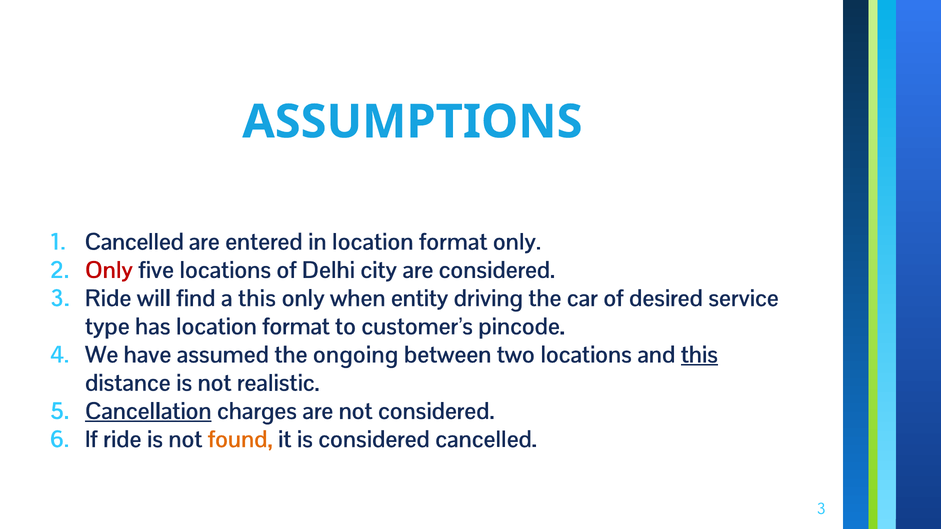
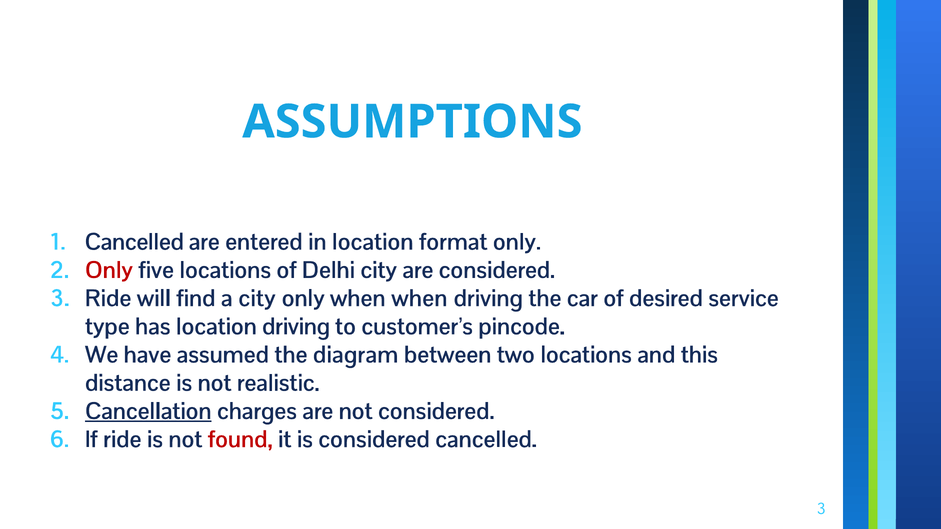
a this: this -> city (257, 299)
when entity: entity -> when (419, 299)
has location format: format -> driving (296, 327)
ongoing: ongoing -> diagram (356, 355)
this underline: present -> none (699, 355)
found colour: orange -> red (240, 440)
